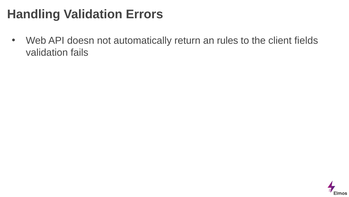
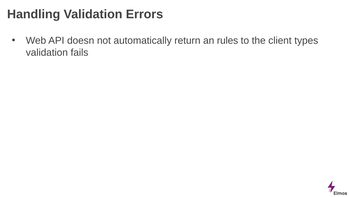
fields: fields -> types (306, 41)
